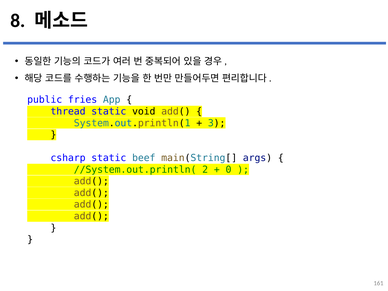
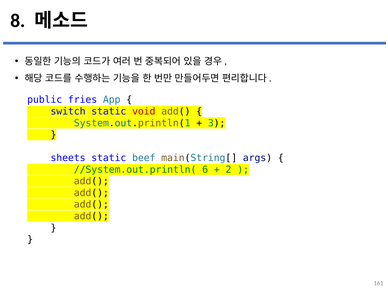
thread: thread -> switch (68, 111)
void colour: black -> red (144, 111)
csharp: csharp -> sheets (68, 158)
2: 2 -> 6 (205, 170)
0: 0 -> 2 (228, 170)
